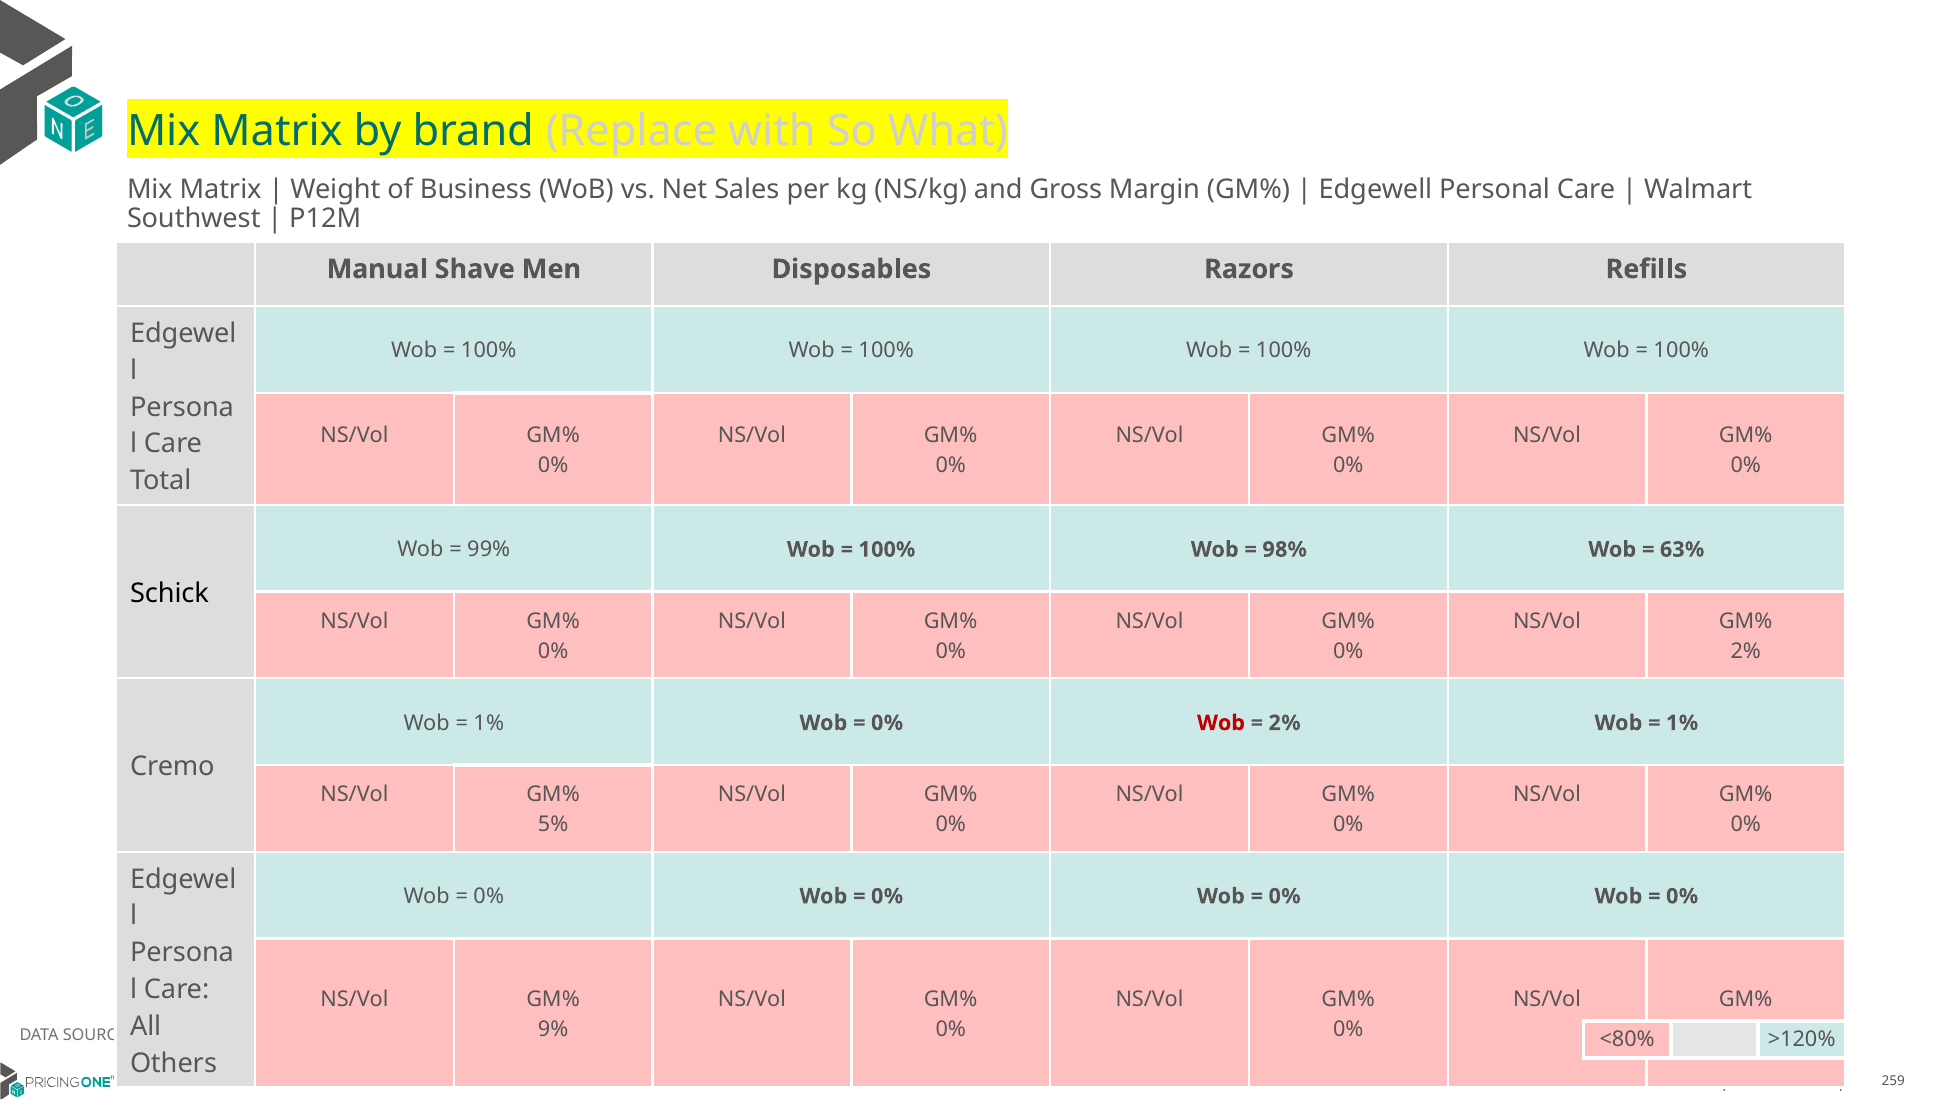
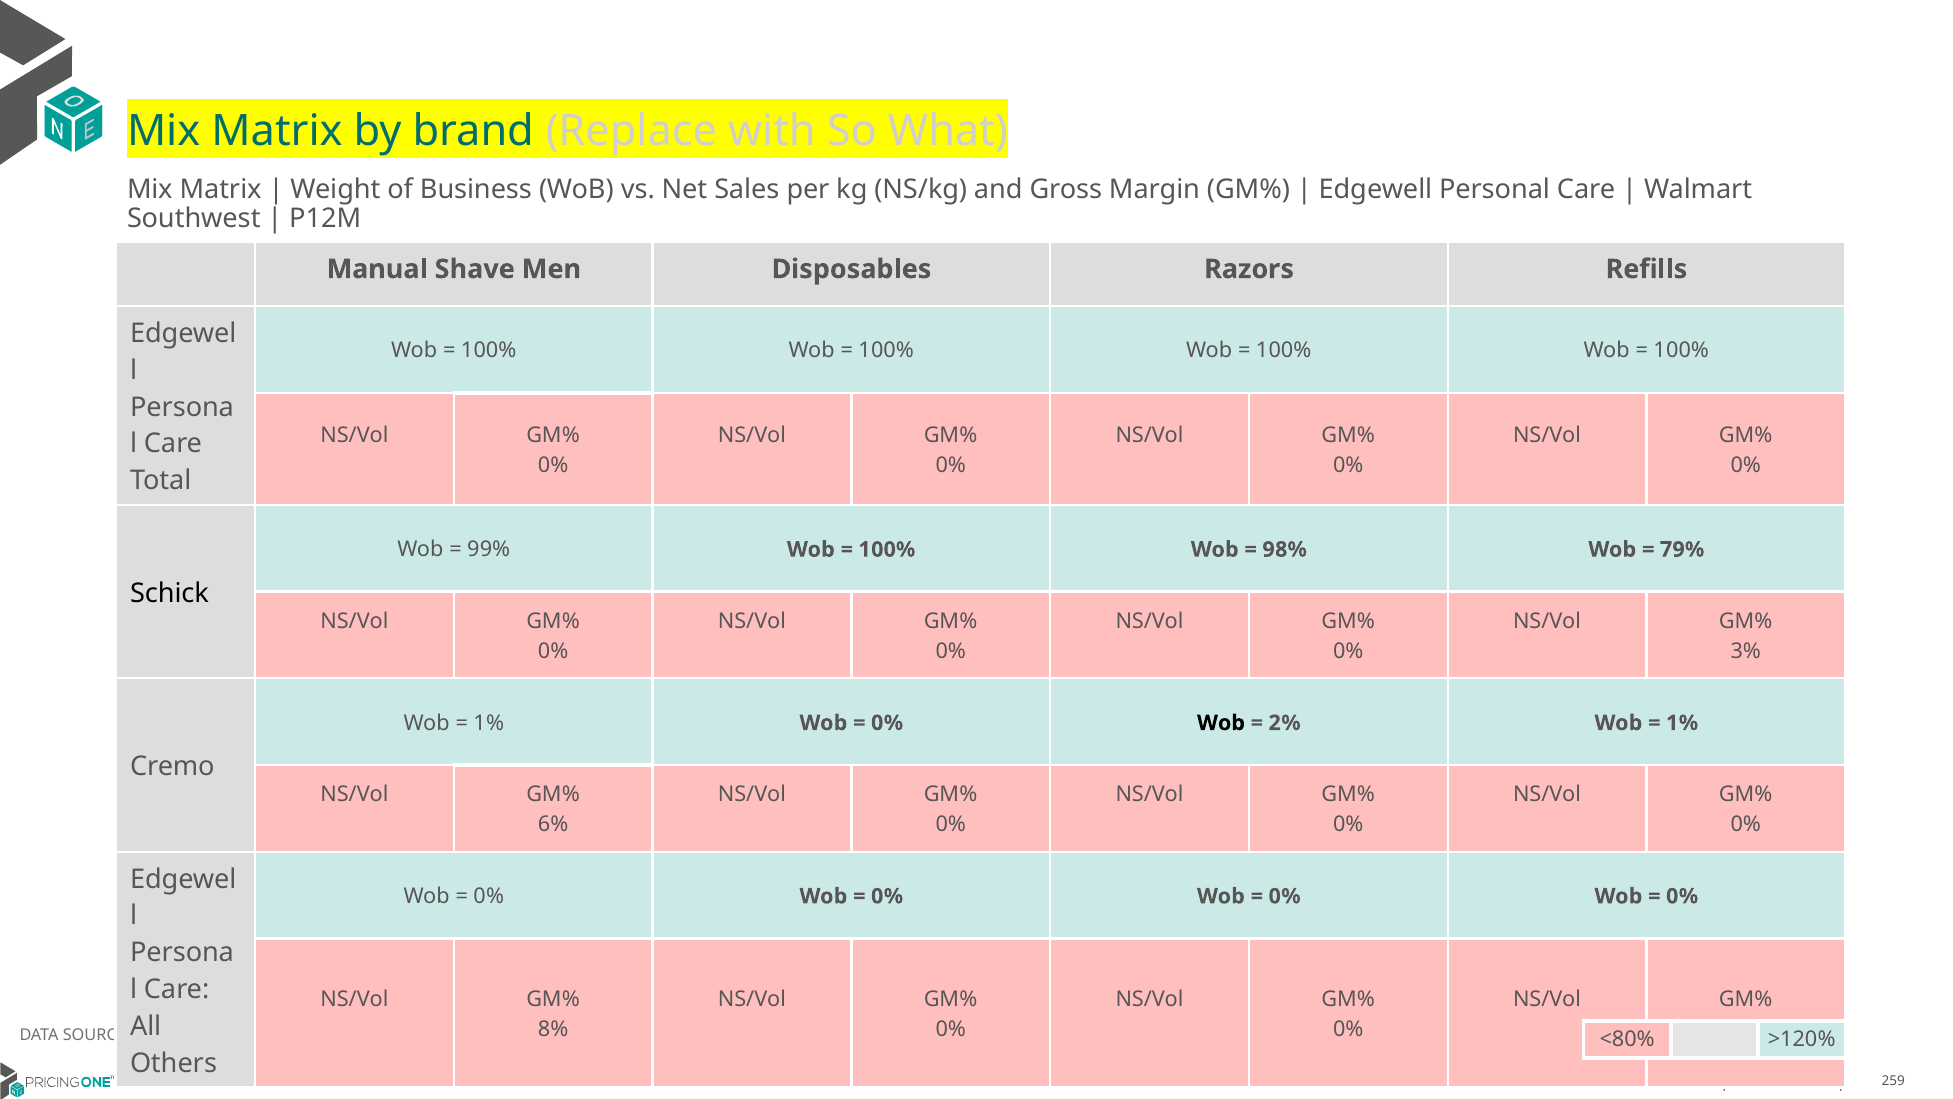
63%: 63% -> 79% (1682, 549)
2%: 2% -> 3% (1746, 651)
Wob colour: red -> black (1221, 723)
5%: 5% -> 6% (553, 824)
9%: 9% -> 8% (553, 1029)
